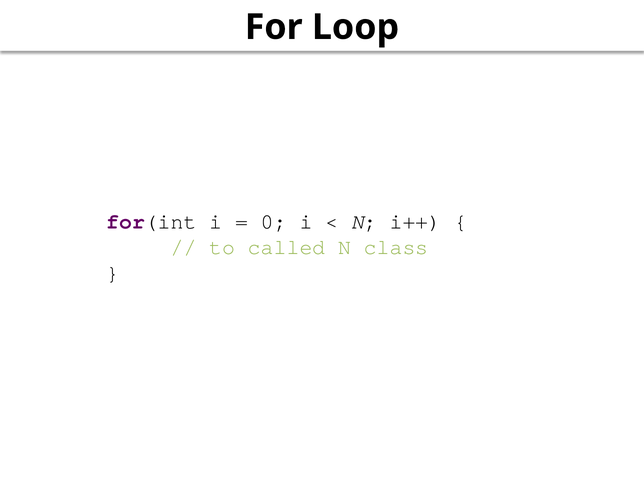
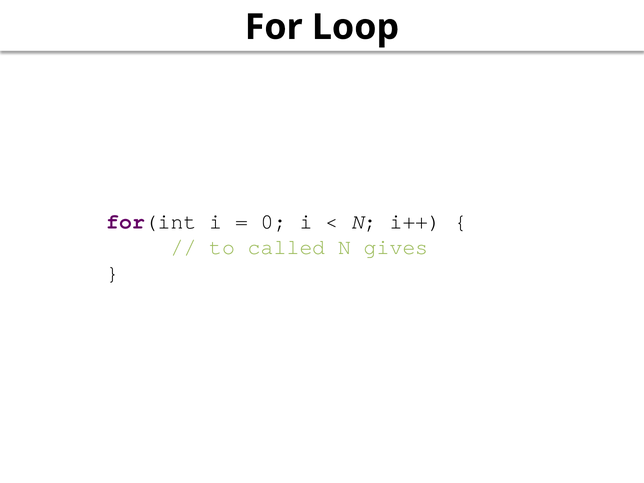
class: class -> gives (396, 247)
